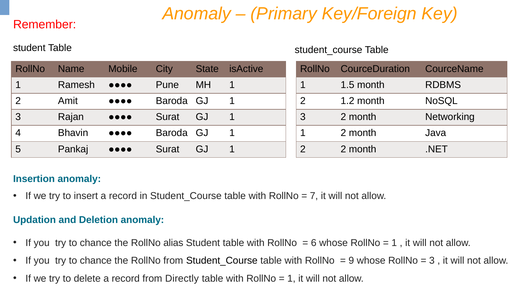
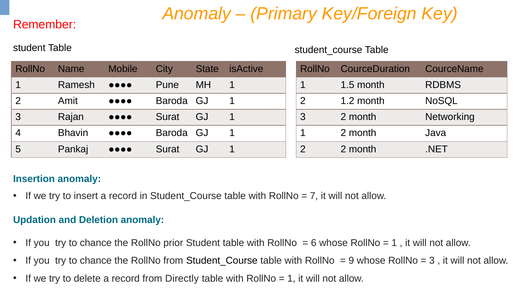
alias: alias -> prior (173, 243)
